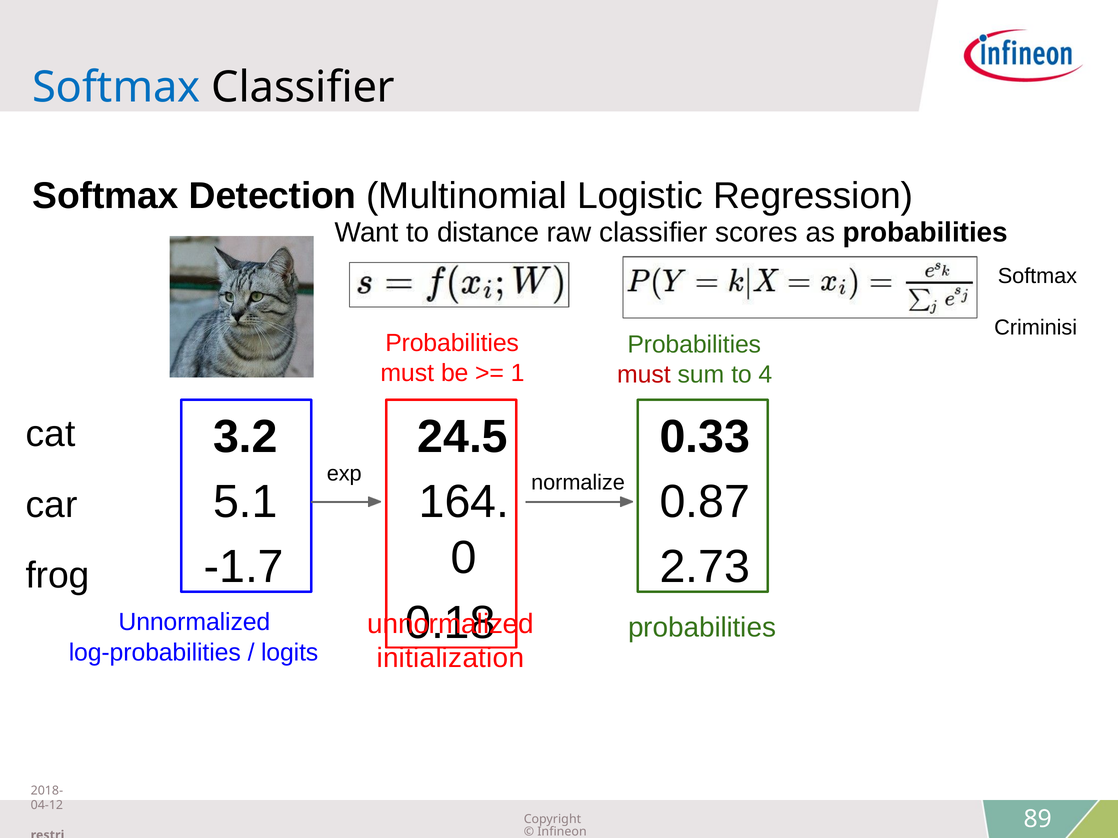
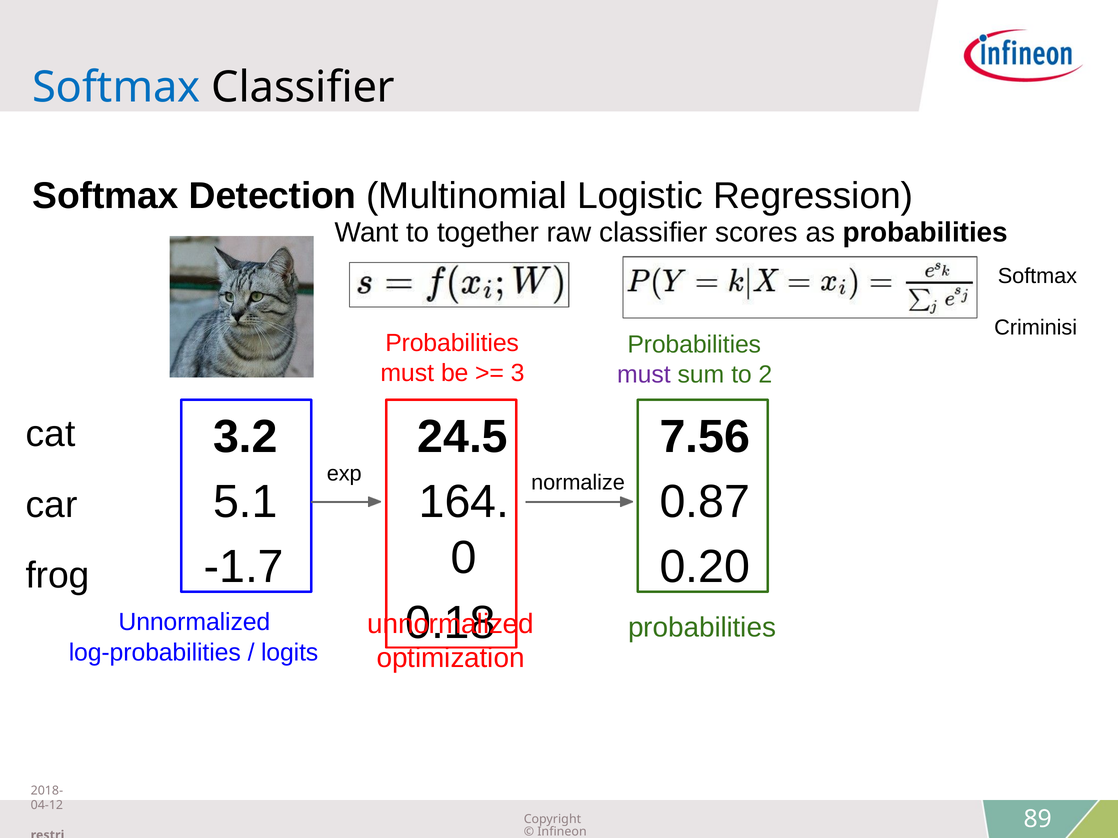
distance: distance -> together (488, 232)
1: 1 -> 3 (518, 374)
must colour: red -> purple (644, 375)
4: 4 -> 2 (765, 375)
0.33: 0.33 -> 7.56 (705, 437)
2.73: 2.73 -> 0.20 (705, 567)
initialization: initialization -> optimization (451, 658)
